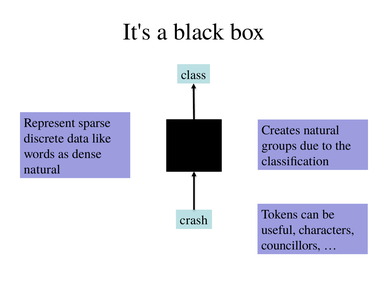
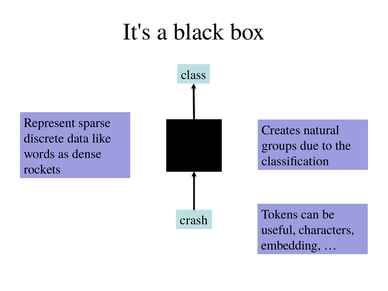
natural: natural -> rockets (42, 169)
councillors: councillors -> embedding (291, 245)
